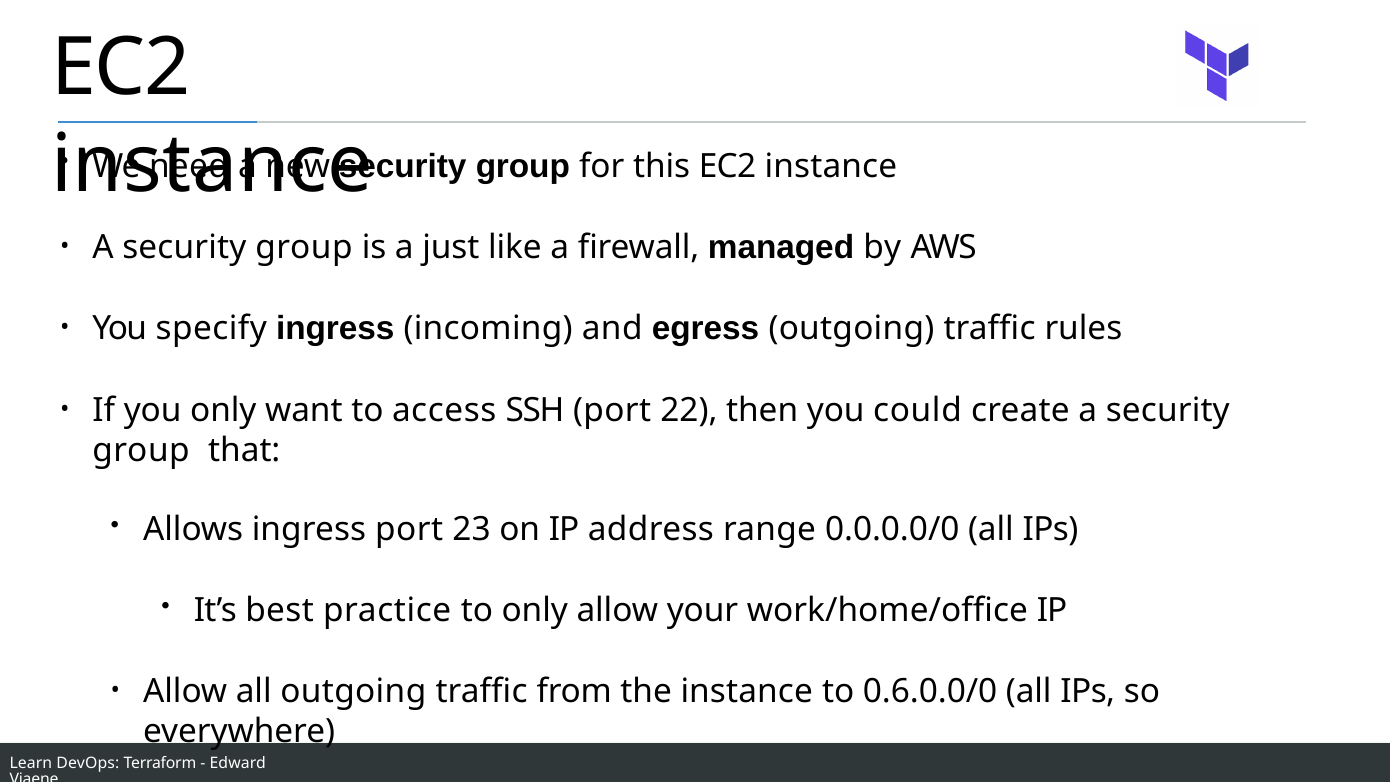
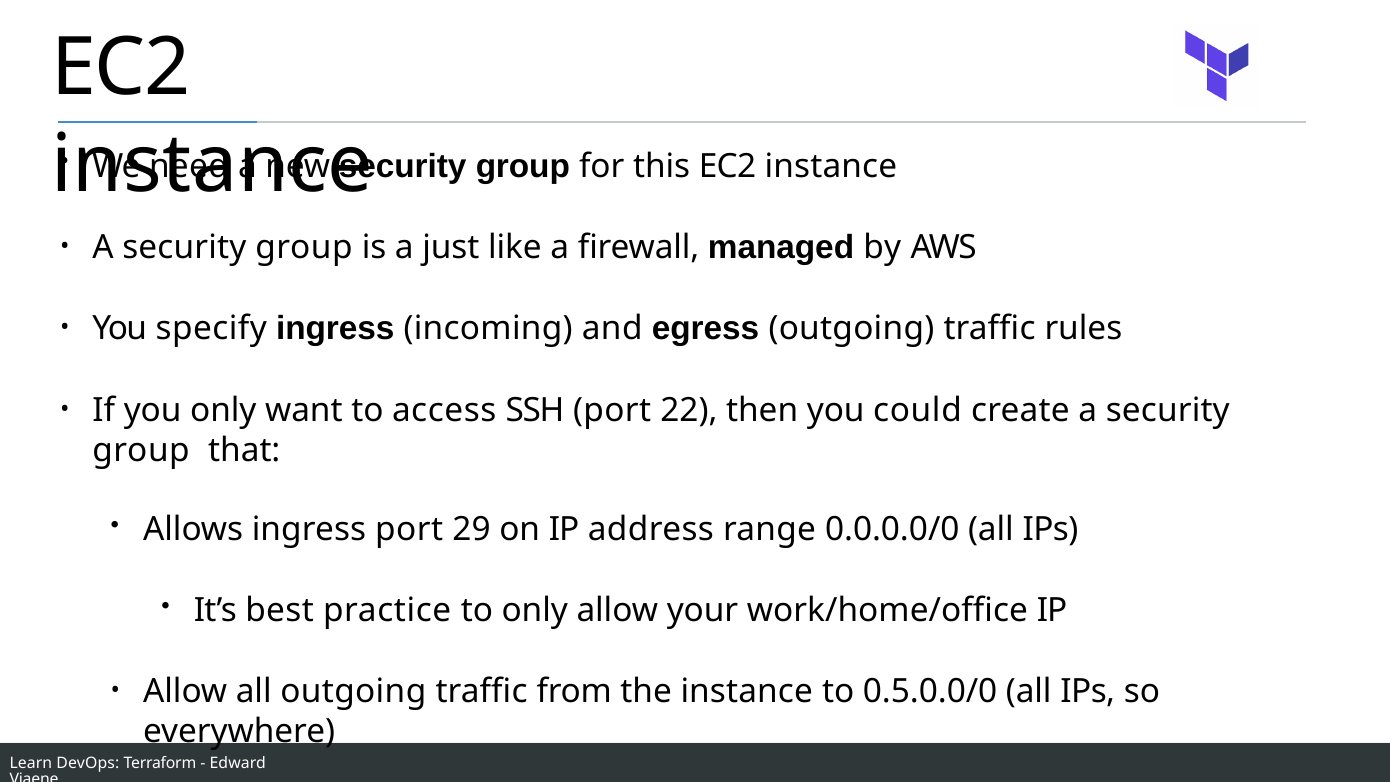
23: 23 -> 29 (472, 530)
0.6.0.0/0: 0.6.0.0/0 -> 0.5.0.0/0 (930, 691)
